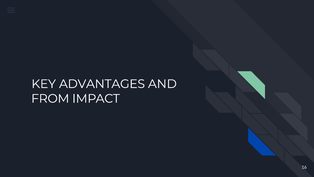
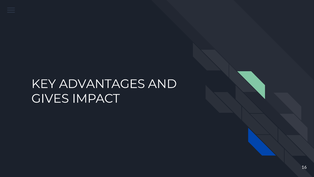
FROM: FROM -> GIVES (50, 98)
